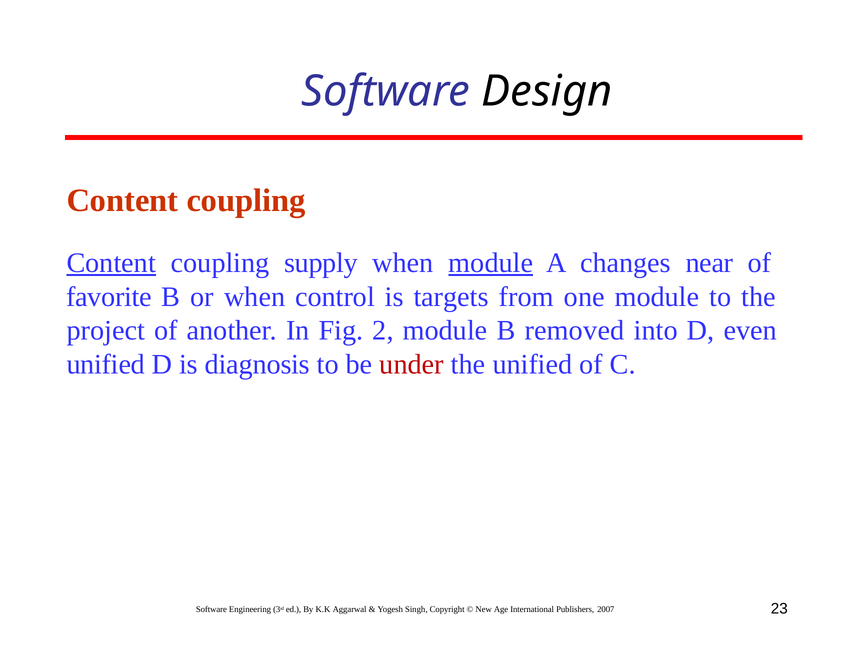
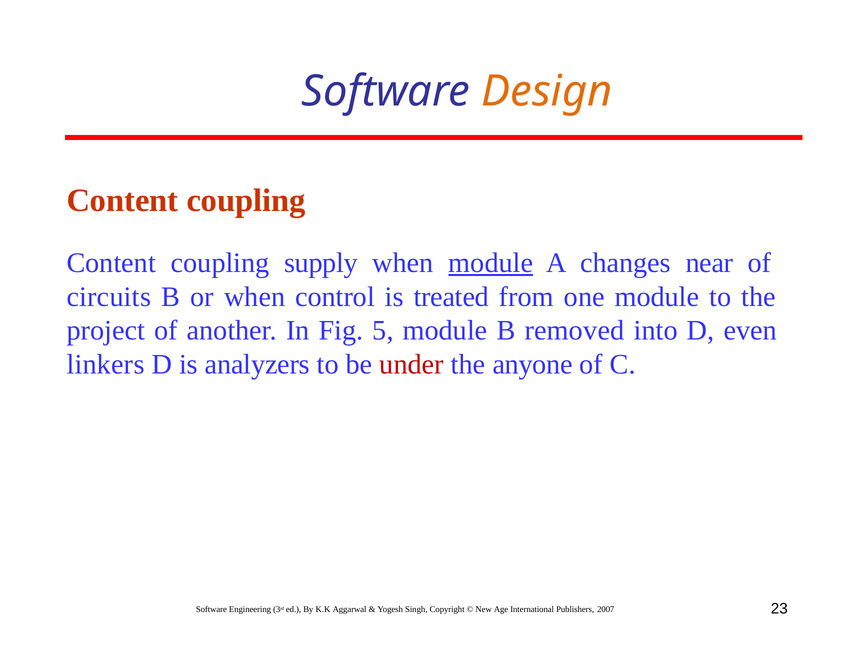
Design colour: black -> orange (547, 91)
Content underline: present -> none (111, 263)
favorite: favorite -> circuits (109, 297)
targets: targets -> treated (451, 297)
2: 2 -> 5 (383, 331)
unified: unified -> linkers (106, 365)
diagnosis: diagnosis -> analyzers (257, 365)
the unified: unified -> anyone (533, 365)
